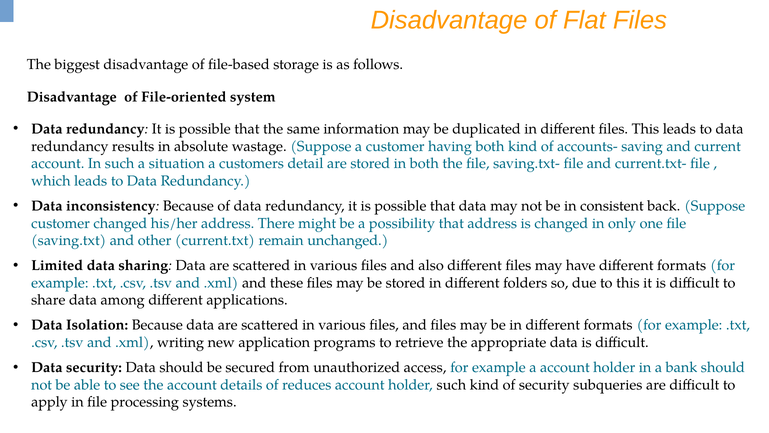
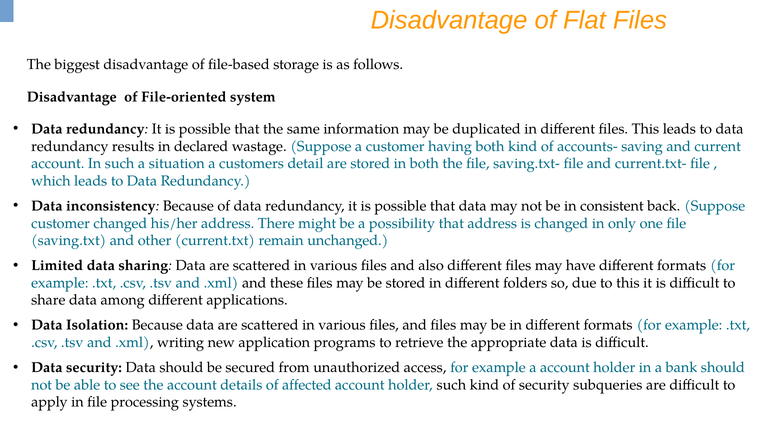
absolute: absolute -> declared (201, 146)
reduces: reduces -> affected (307, 384)
